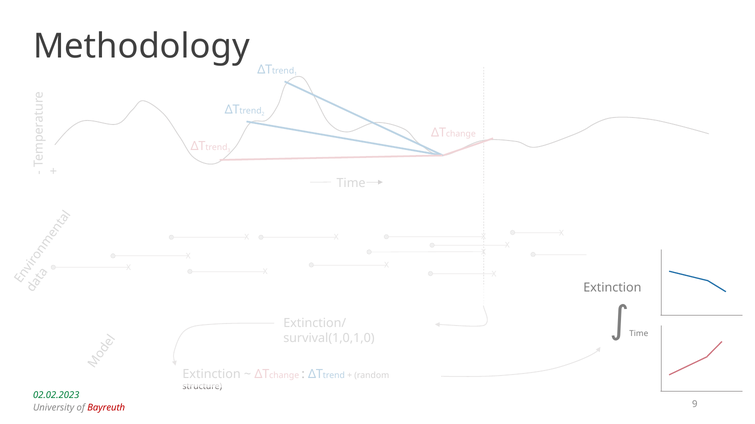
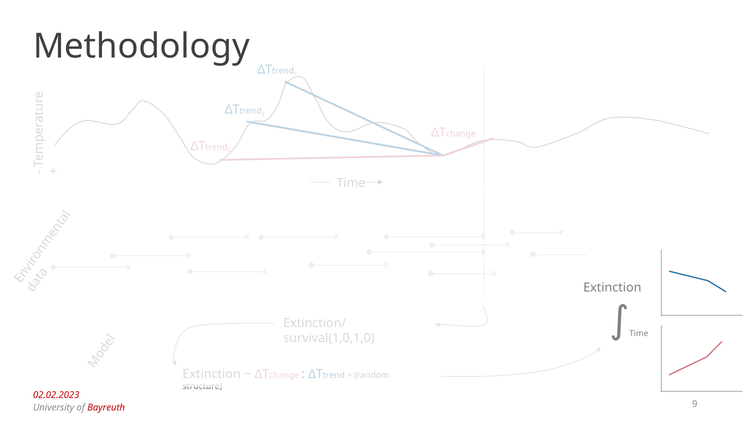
02.02.2023 colour: green -> red (56, 396)
